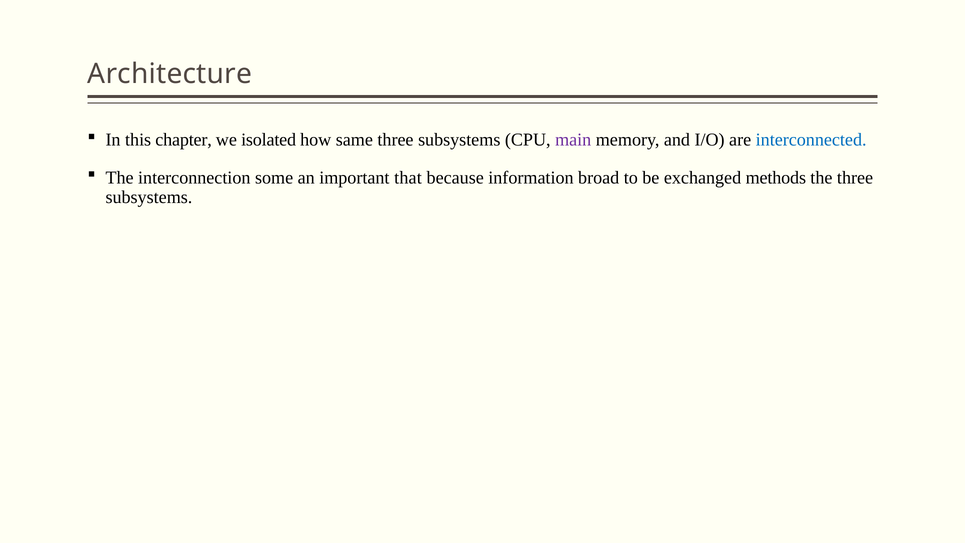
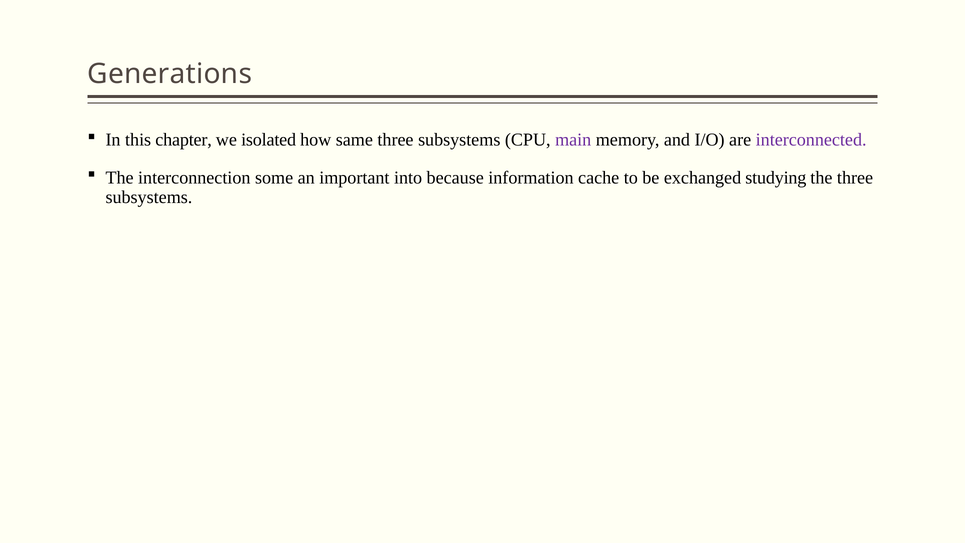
Architecture: Architecture -> Generations (170, 74)
interconnected colour: blue -> purple (811, 140)
that: that -> into (408, 178)
broad: broad -> cache (599, 178)
methods: methods -> studying (776, 178)
